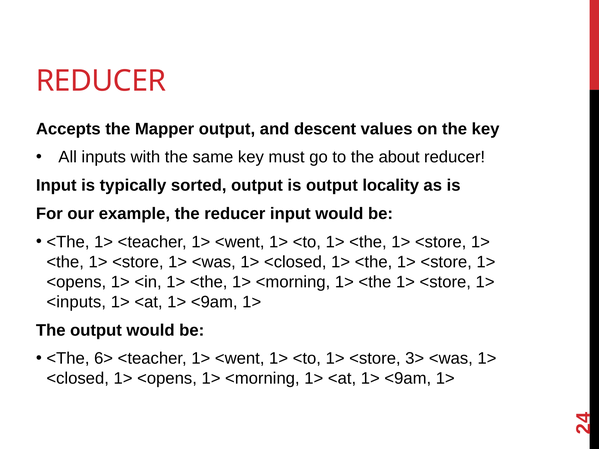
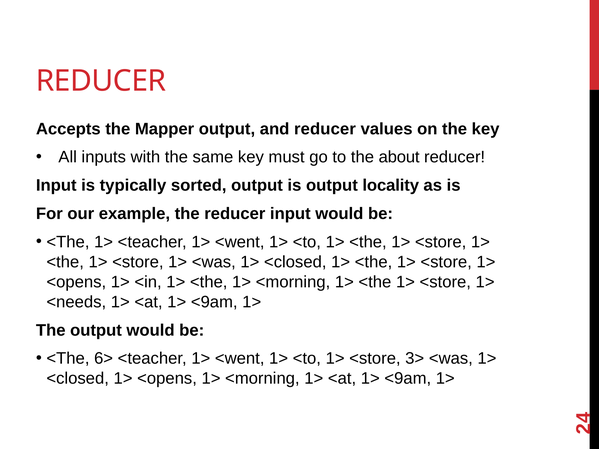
and descent: descent -> reducer (325, 129)
<inputs: <inputs -> <needs (76, 302)
